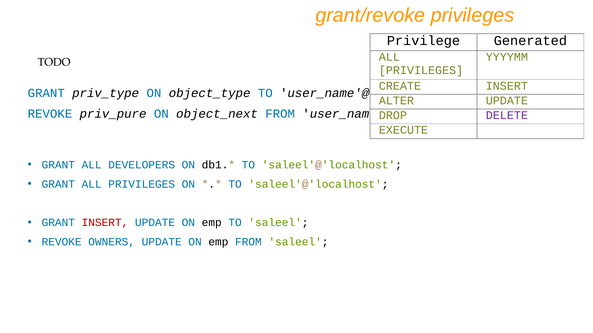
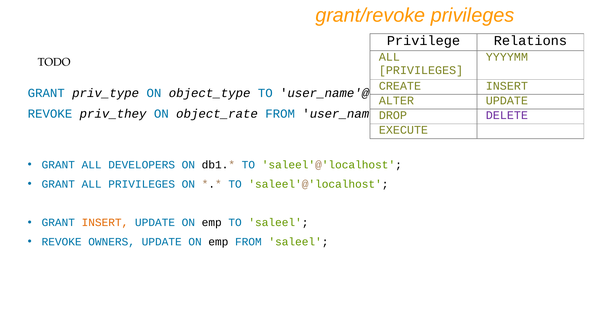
Generated: Generated -> Relations (530, 41)
priv_pure: priv_pure -> priv_they (113, 114)
object_next: object_next -> object_rate (217, 114)
INSERT colour: red -> orange (105, 223)
